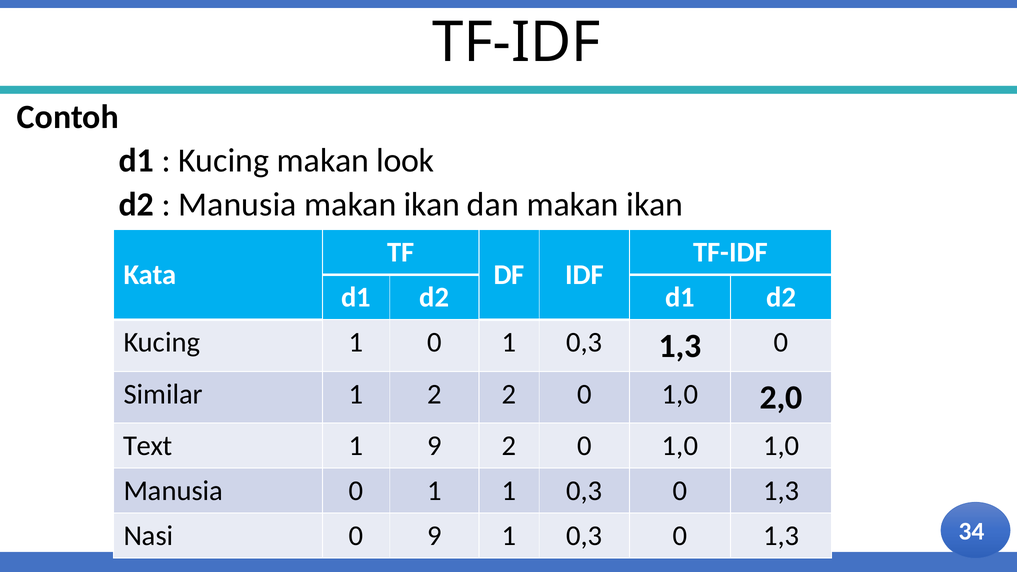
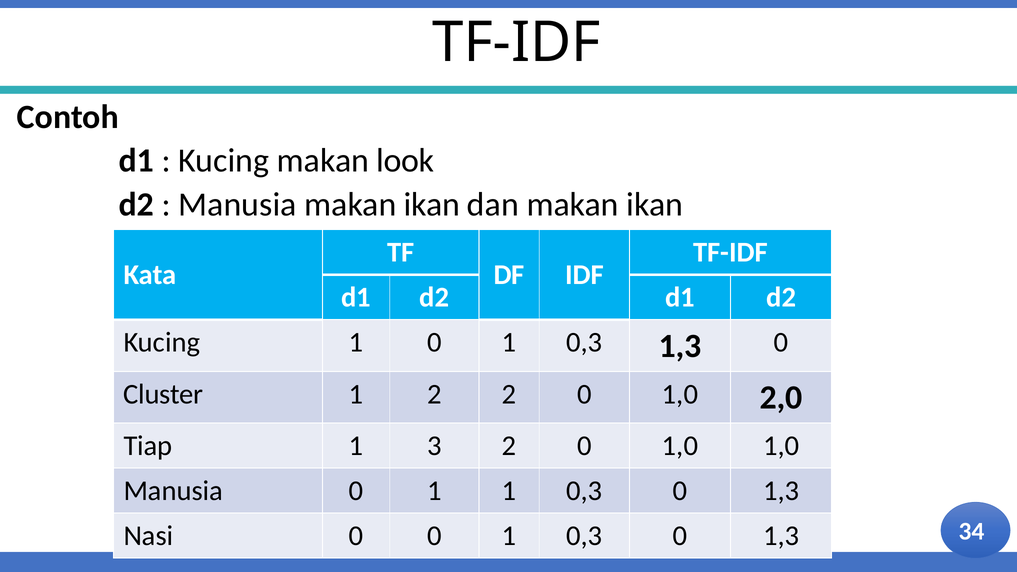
Similar: Similar -> Cluster (163, 394)
Text: Text -> Tiap (148, 446)
1 9: 9 -> 3 (434, 446)
0 9: 9 -> 0 (434, 536)
